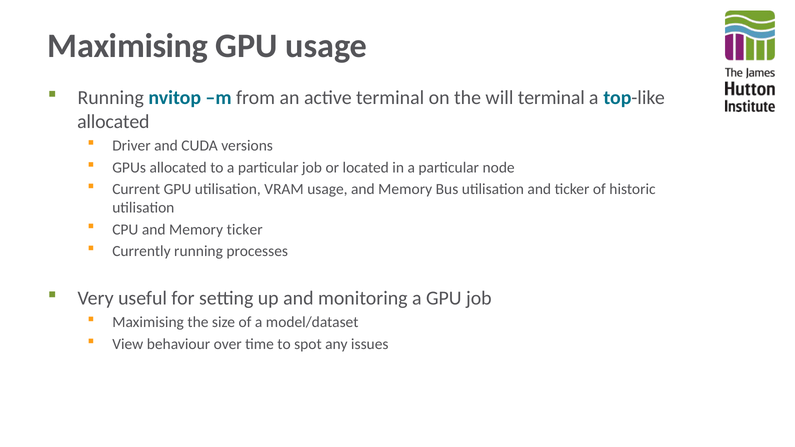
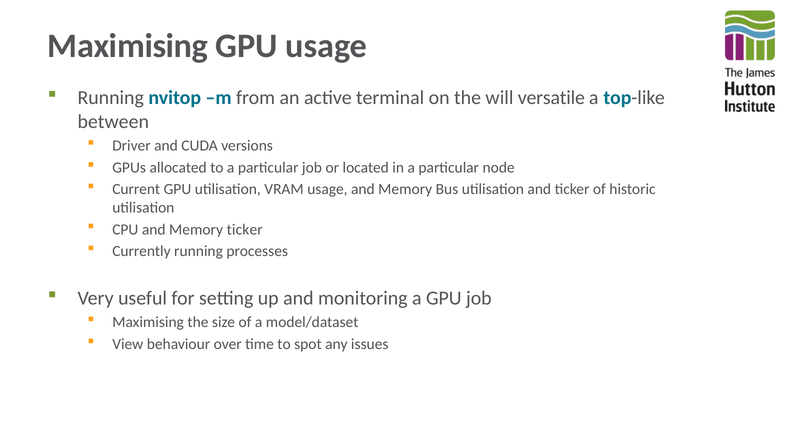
will terminal: terminal -> versatile (551, 98)
allocated: allocated -> between (113, 122)
